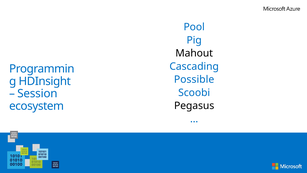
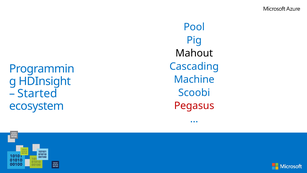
Possible: Possible -> Machine (194, 79)
Session: Session -> Started (37, 93)
Pegasus colour: black -> red (194, 106)
